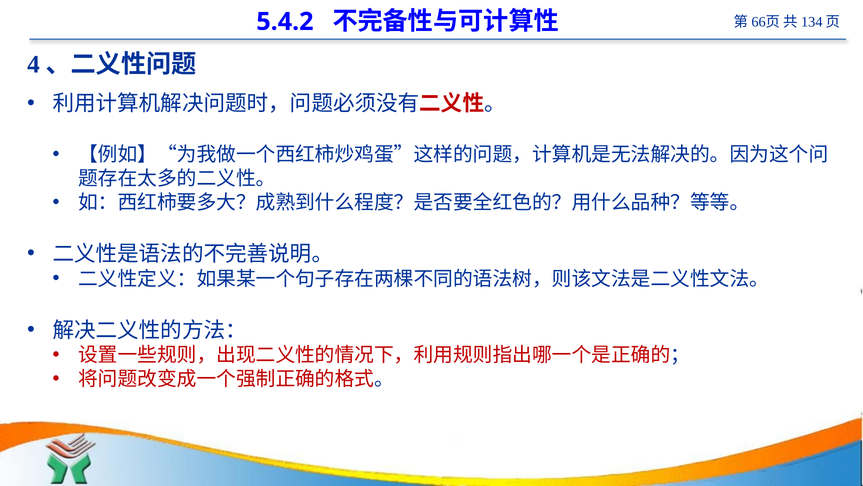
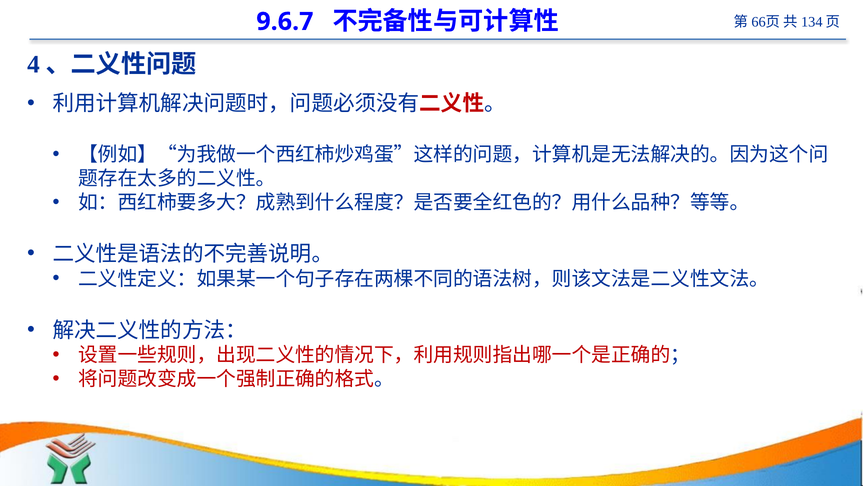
5.4.2: 5.4.2 -> 9.6.7 (285, 22)
